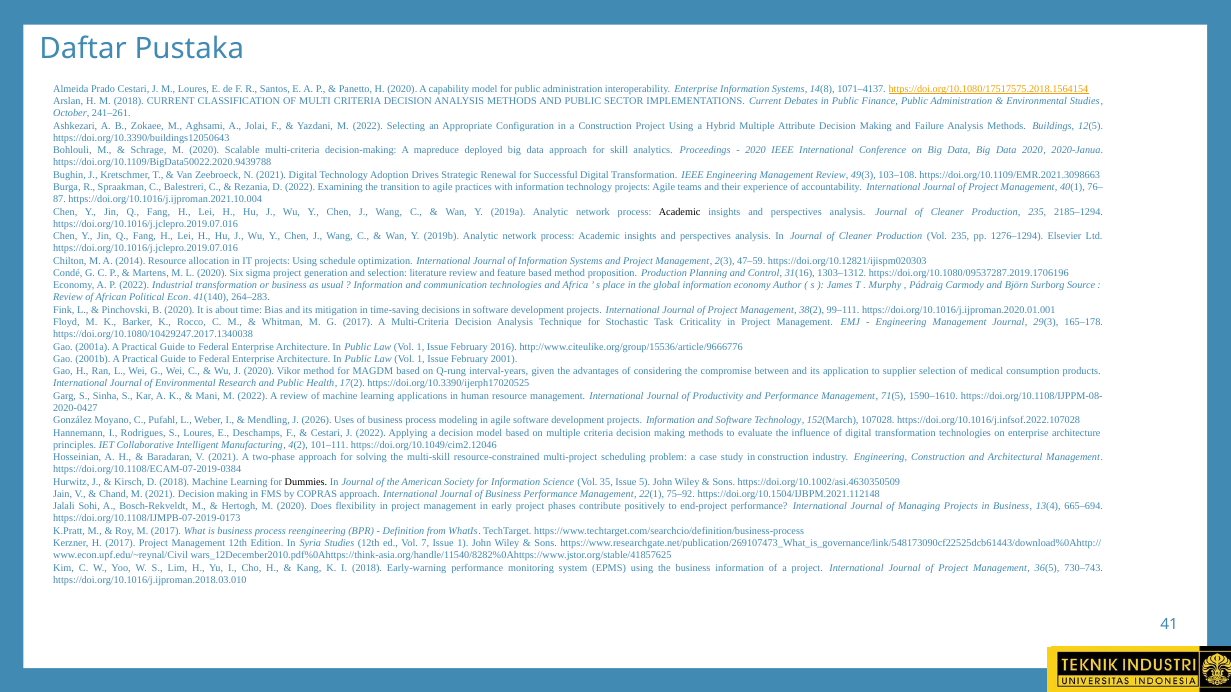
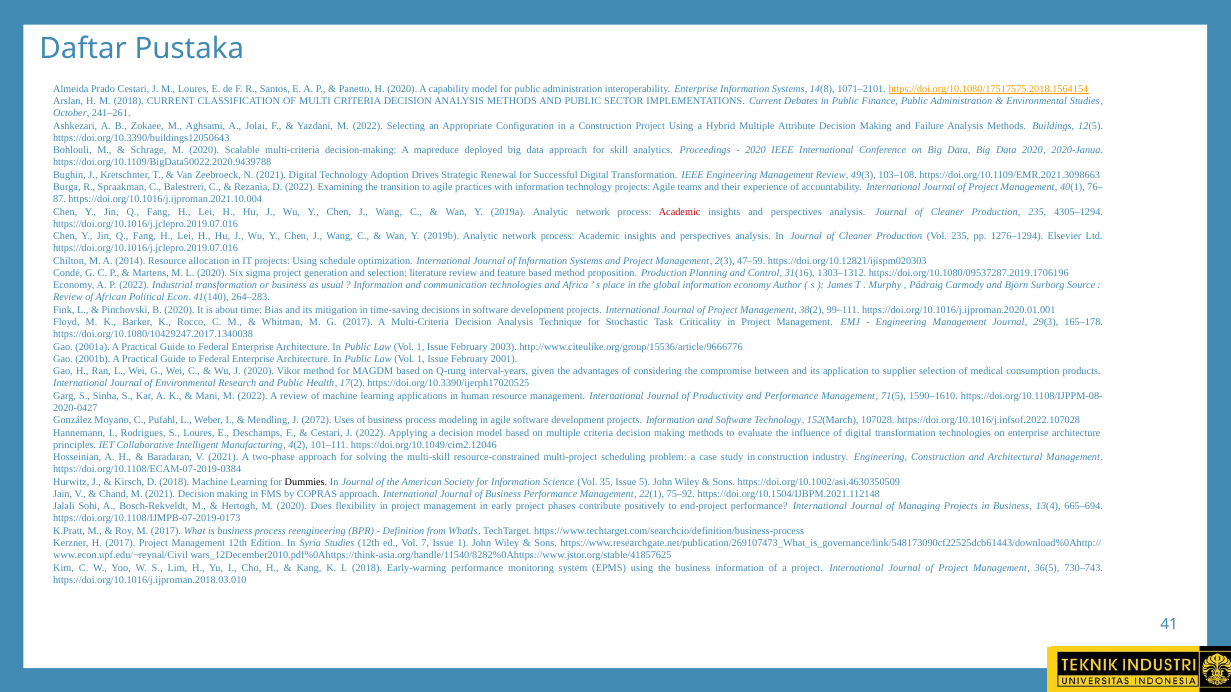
1071–4137: 1071–4137 -> 1071–2101 (862, 89)
Academic colour: black -> red (680, 212)
2185–1294: 2185–1294 -> 4305–1294 (1079, 212)
2016: 2016 -> 2003 (504, 347)
2026: 2026 -> 2072 (317, 421)
